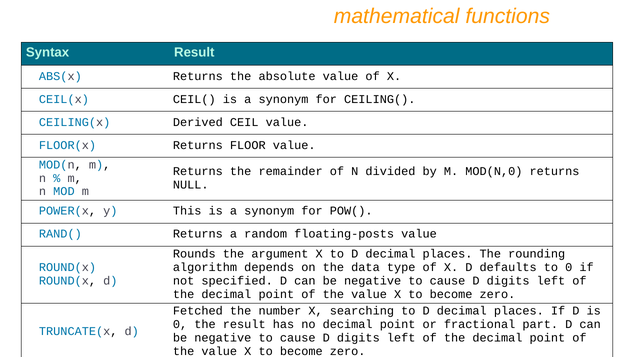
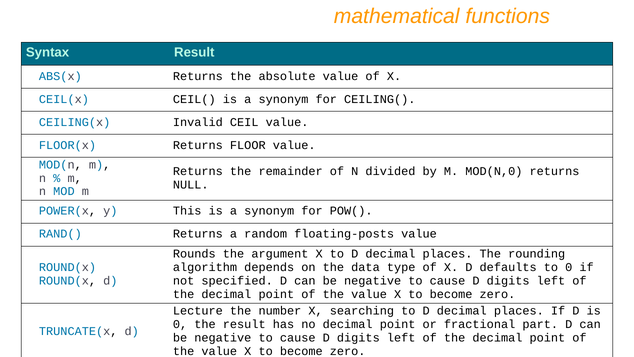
Derived: Derived -> Invalid (198, 122)
Fetched: Fetched -> Lecture (198, 311)
